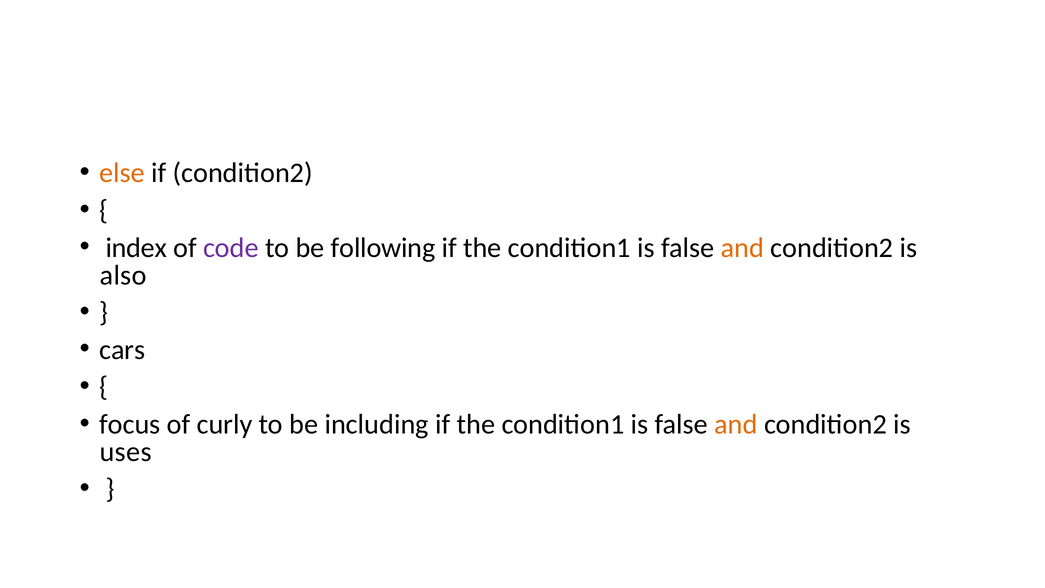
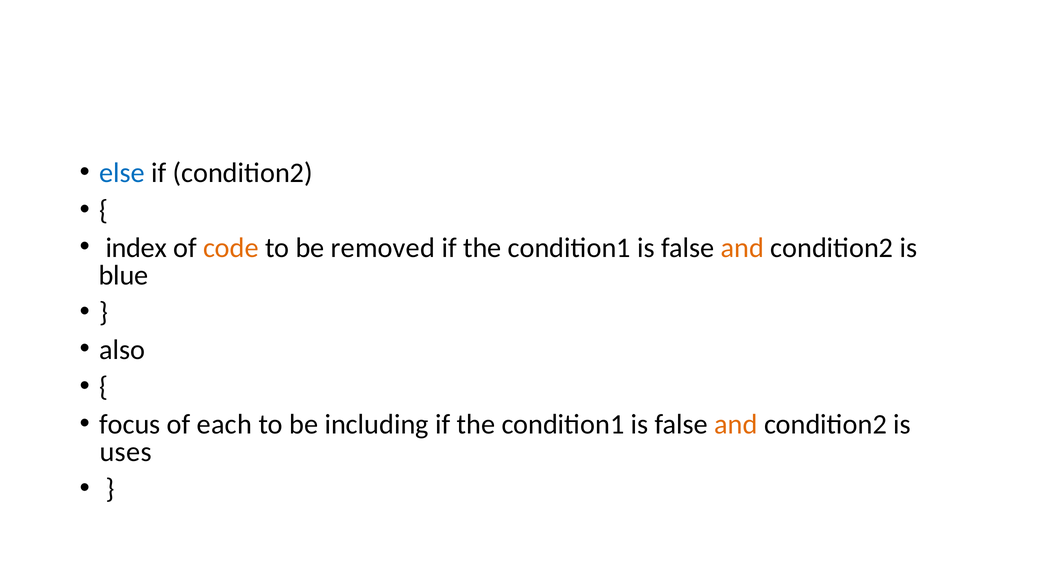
else colour: orange -> blue (122, 173)
code colour: purple -> orange (231, 248)
following: following -> removed (383, 248)
also: also -> blue (124, 275)
cars: cars -> also (122, 350)
curly: curly -> each (224, 424)
